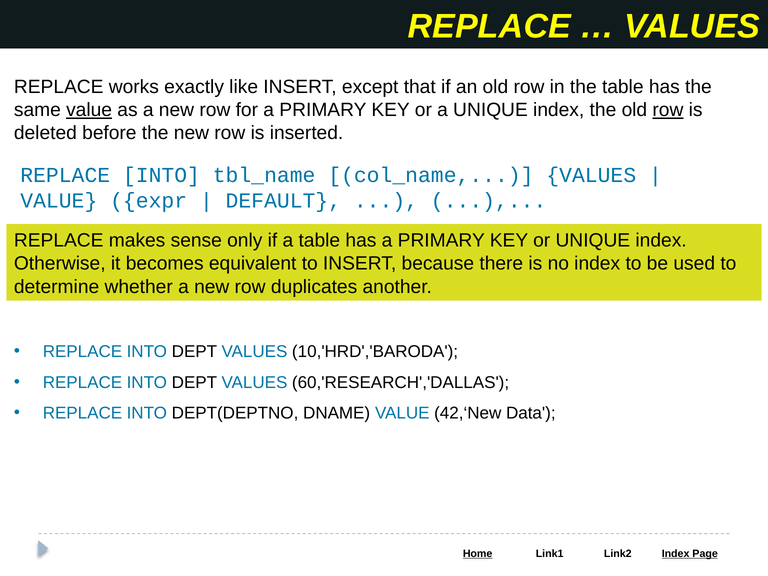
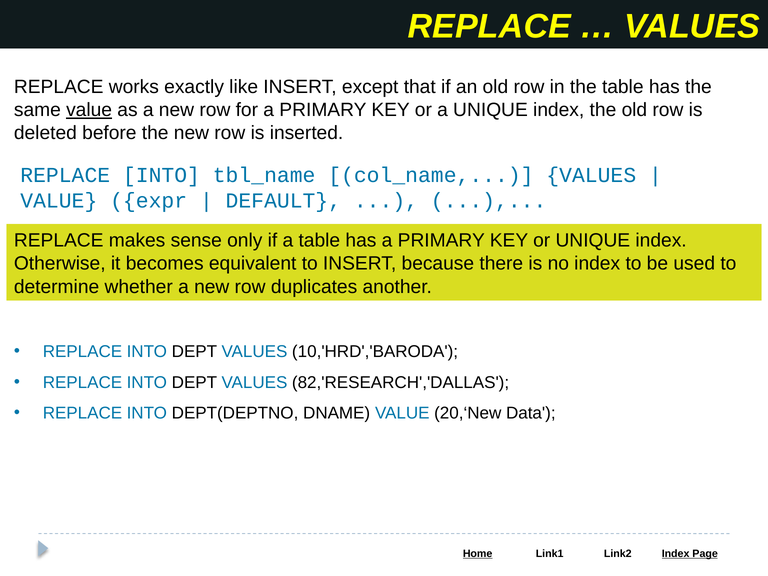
row underline: present -> none (668, 110)
60,'RESEARCH','DALLAS: 60,'RESEARCH','DALLAS -> 82,'RESEARCH','DALLAS (401, 383)
42,‘New: 42,‘New -> 20,‘New (468, 413)
